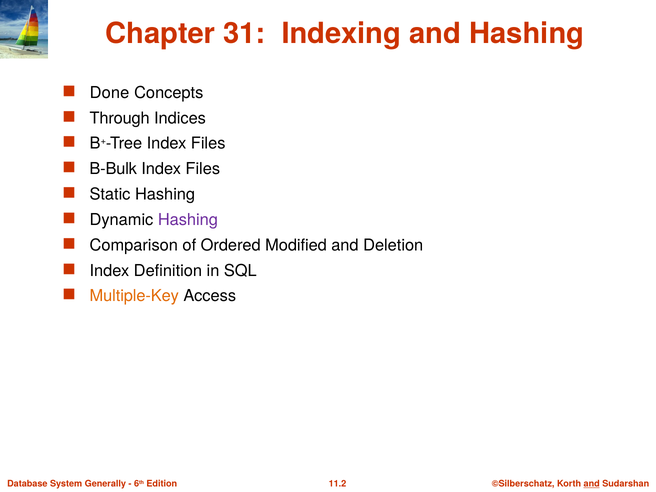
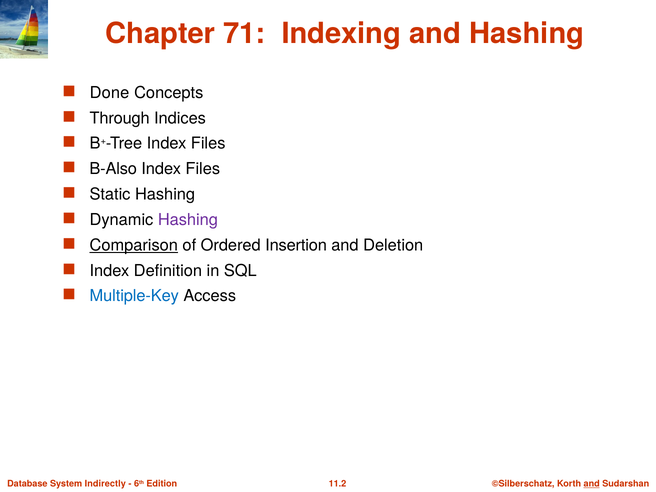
31: 31 -> 71 (244, 33)
B-Bulk: B-Bulk -> B-Also (113, 169)
Comparison underline: none -> present (134, 245)
Modified: Modified -> Insertion (296, 245)
Multiple-Key colour: orange -> blue (134, 296)
Generally: Generally -> Indirectly (105, 484)
